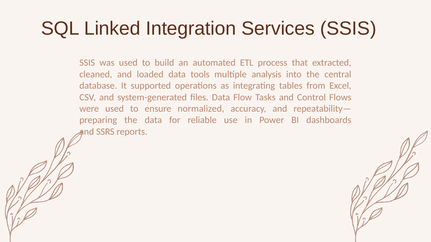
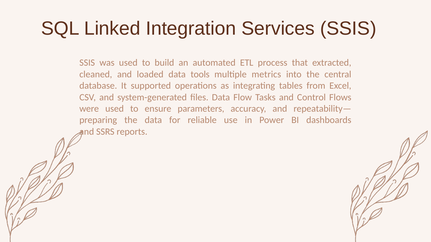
analysis: analysis -> metrics (266, 74)
normalized: normalized -> parameters (201, 109)
